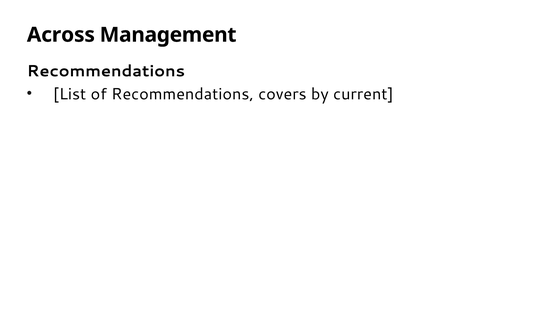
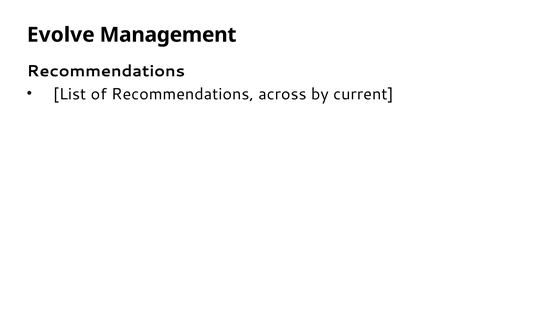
Across: Across -> Evolve (61, 35)
covers: covers -> across (282, 94)
